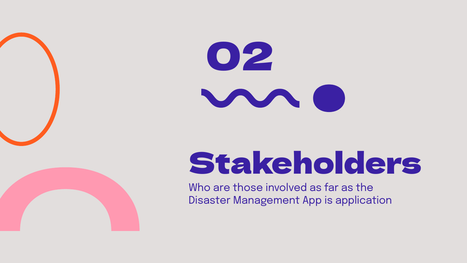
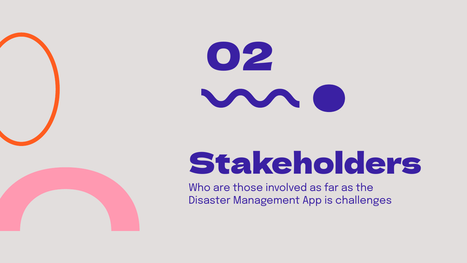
application: application -> challenges (364, 200)
